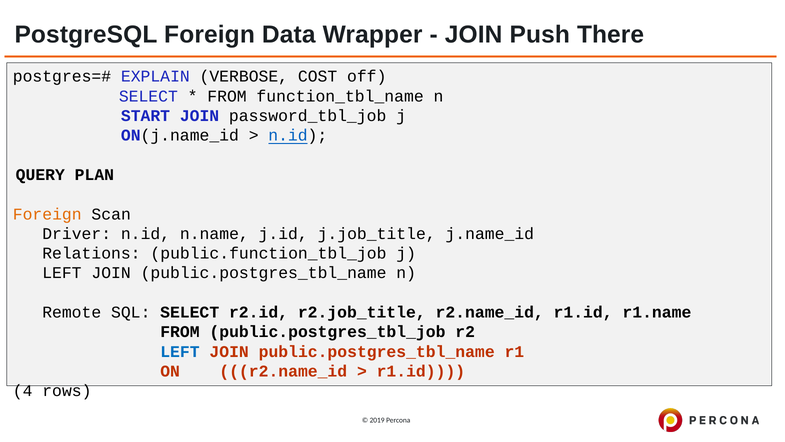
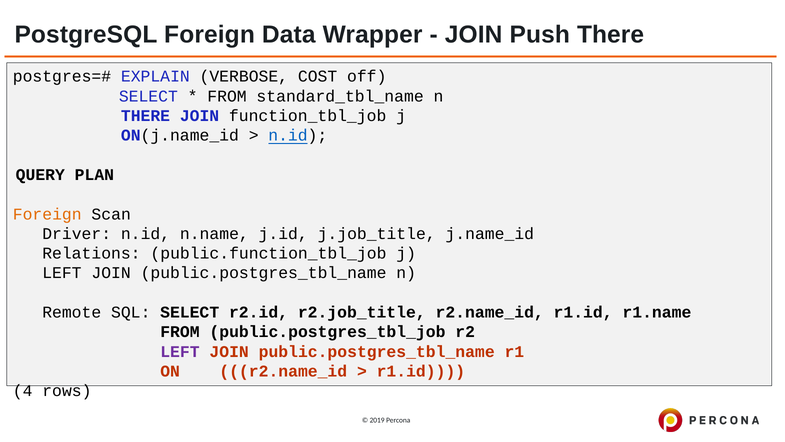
function_tbl_name: function_tbl_name -> standard_tbl_name (340, 96)
START: START -> THERE (145, 116)
password_tbl_job: password_tbl_job -> function_tbl_job (308, 116)
LEFT colour: blue -> purple (180, 351)
